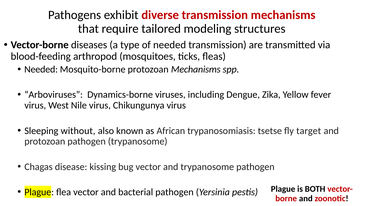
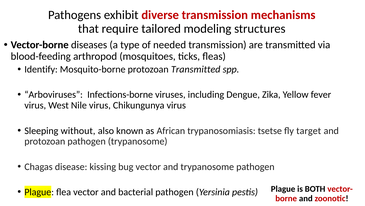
Needed: Needed -> Identify (41, 69)
protozoan Mechanisms: Mechanisms -> Transmitted (196, 69)
Dynamics-borne: Dynamics-borne -> Infections-borne (120, 94)
